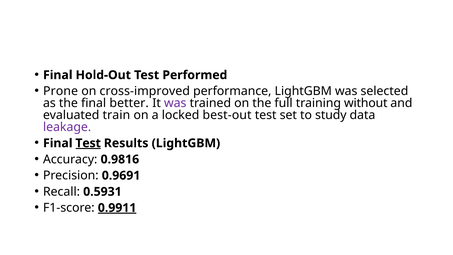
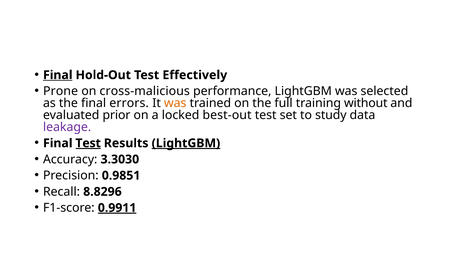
Final underline: none -> present (58, 75)
Performed: Performed -> Effectively (195, 75)
cross-improved: cross-improved -> cross-malicious (145, 91)
better: better -> errors (129, 103)
was colour: purple -> orange (175, 103)
train: train -> prior (117, 115)
LightGBM underline: none -> present (186, 143)
0.9816: 0.9816 -> 3.3030 (120, 159)
0.9691: 0.9691 -> 0.9851 (121, 175)
0.5931: 0.5931 -> 8.8296 (102, 192)
